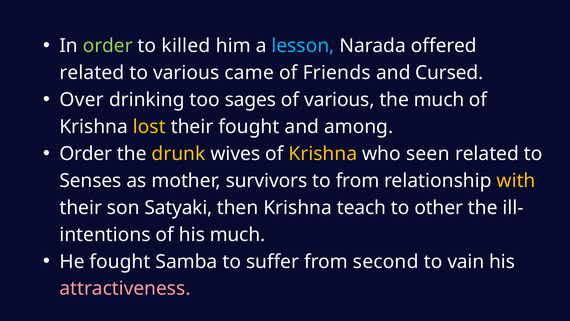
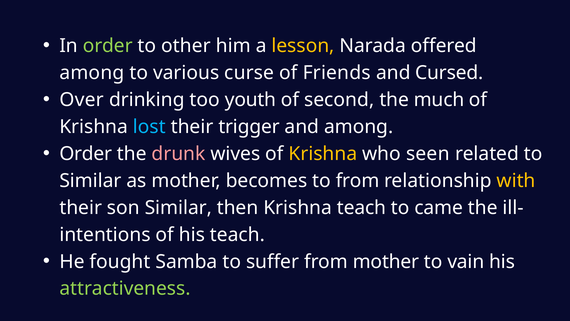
killed: killed -> other (186, 46)
lesson colour: light blue -> yellow (303, 46)
related: related -> among (92, 73)
came: came -> curse (249, 73)
sages: sages -> youth (250, 100)
of various: various -> second (339, 100)
lost colour: yellow -> light blue (149, 127)
their fought: fought -> trigger (249, 127)
drunk colour: yellow -> pink (178, 154)
Senses: Senses -> Similar (90, 181)
survivors: survivors -> becomes (267, 181)
son Satyaki: Satyaki -> Similar (178, 207)
other: other -> came (439, 207)
his much: much -> teach (237, 234)
from second: second -> mother (386, 261)
attractiveness colour: pink -> light green (125, 288)
